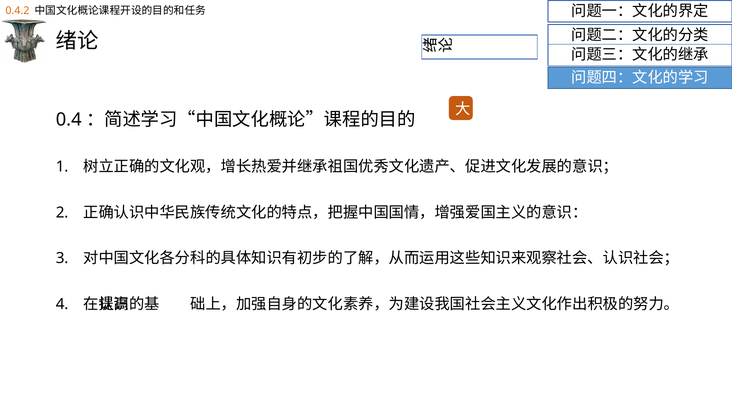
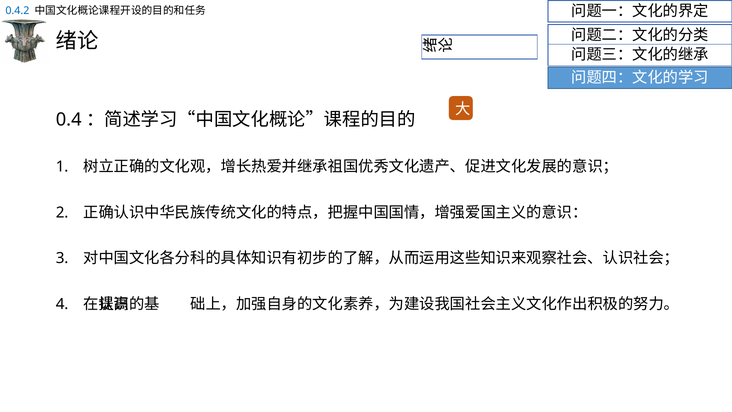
0.4.2 colour: orange -> blue (17, 11)
